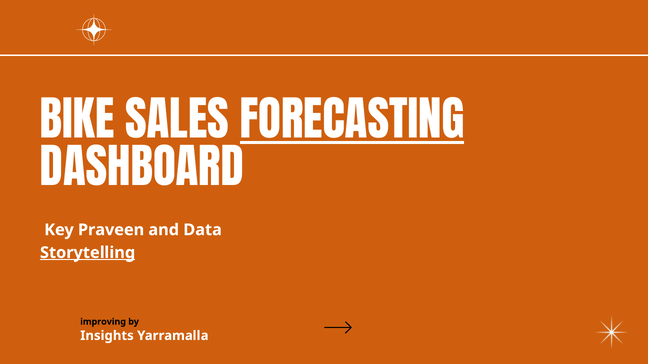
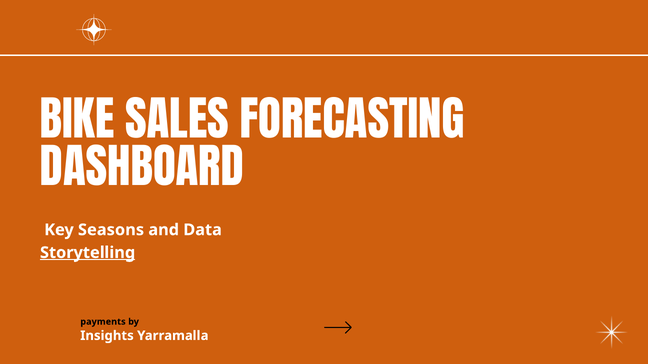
FORECASTING underline: present -> none (352, 123)
Praveen: Praveen -> Seasons (111, 230)
improving: improving -> payments (103, 322)
